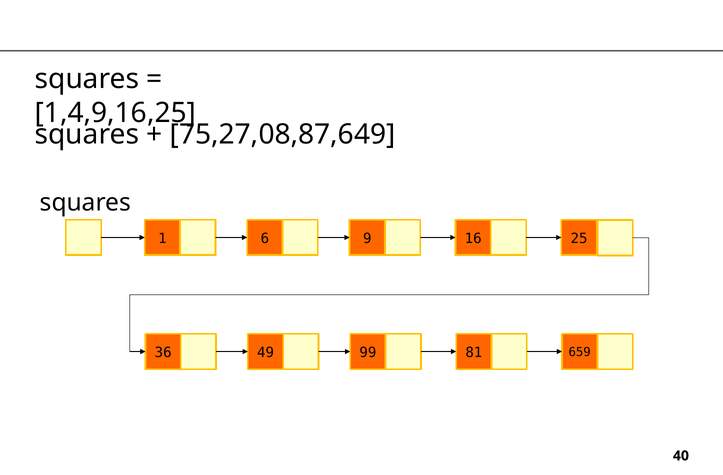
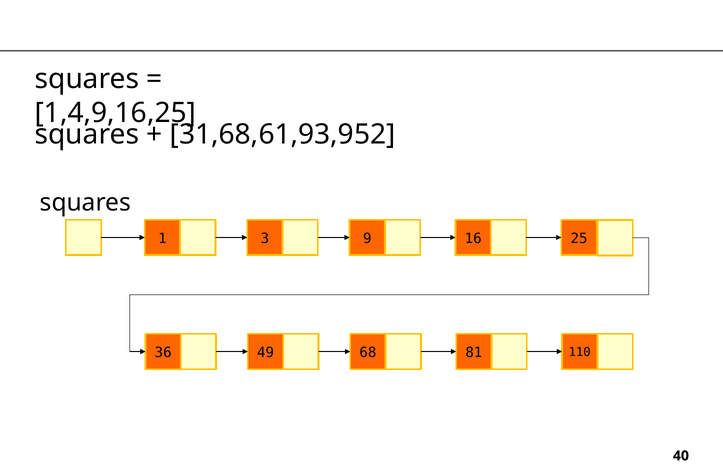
75,27,08,87,649: 75,27,08,87,649 -> 31,68,61,93,952 (283, 134)
6: 6 -> 3 (265, 238)
99: 99 -> 68 (368, 352)
659: 659 -> 110 (580, 352)
